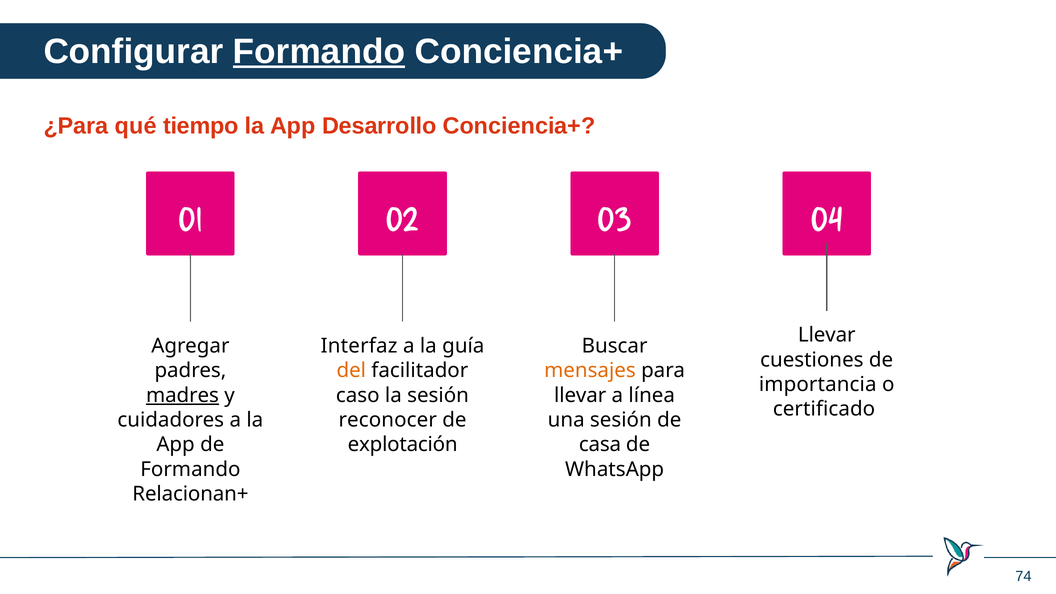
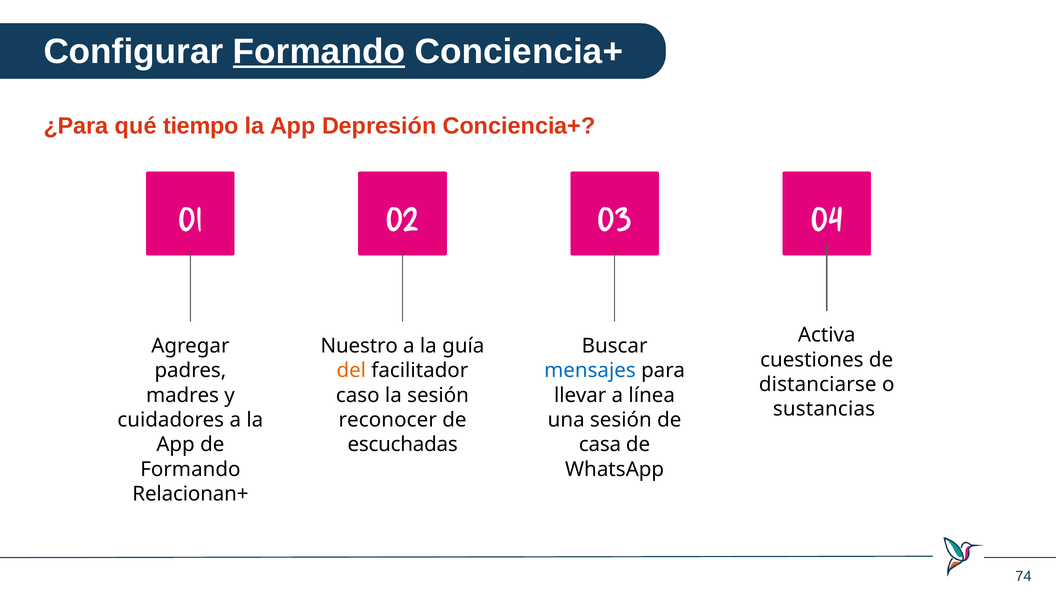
Desarrollo: Desarrollo -> Depresión (379, 126)
Llevar: Llevar -> Activa (827, 335)
Interfaz: Interfaz -> Nuestro (359, 346)
mensajes colour: orange -> blue (590, 371)
importancia: importancia -> distanciarse (818, 384)
madres underline: present -> none (182, 395)
certificado: certificado -> sustancias (824, 409)
explotación: explotación -> escuchadas (403, 445)
